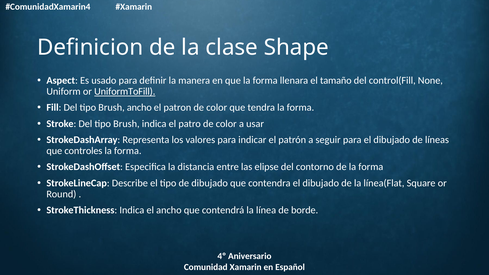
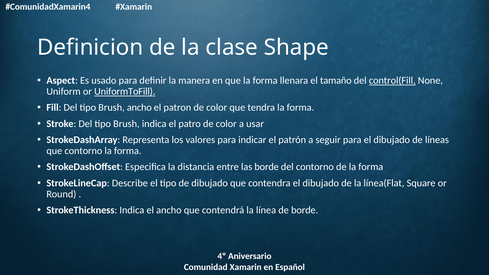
control(Fill underline: none -> present (392, 81)
que controles: controles -> contorno (83, 151)
las elipse: elipse -> borde (267, 167)
